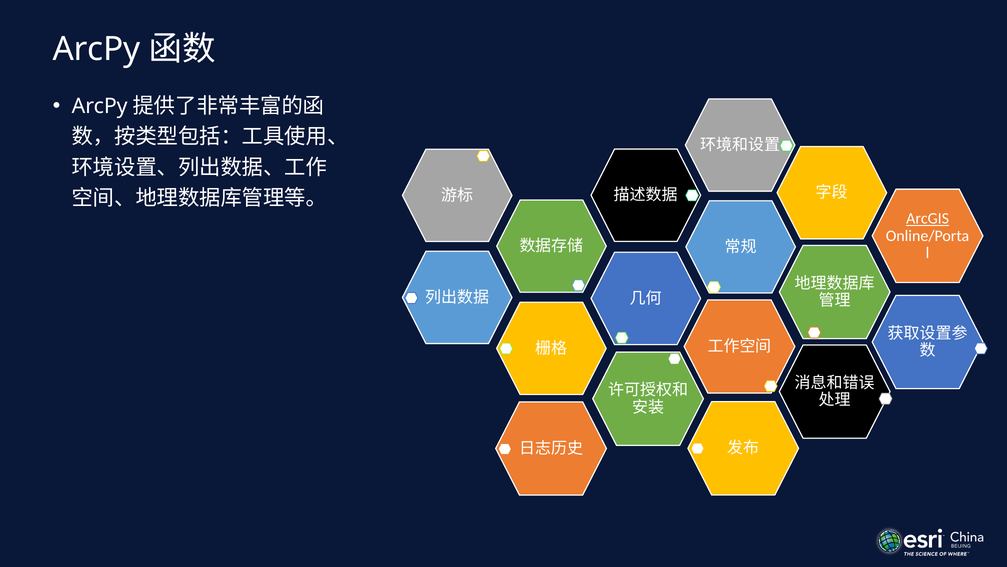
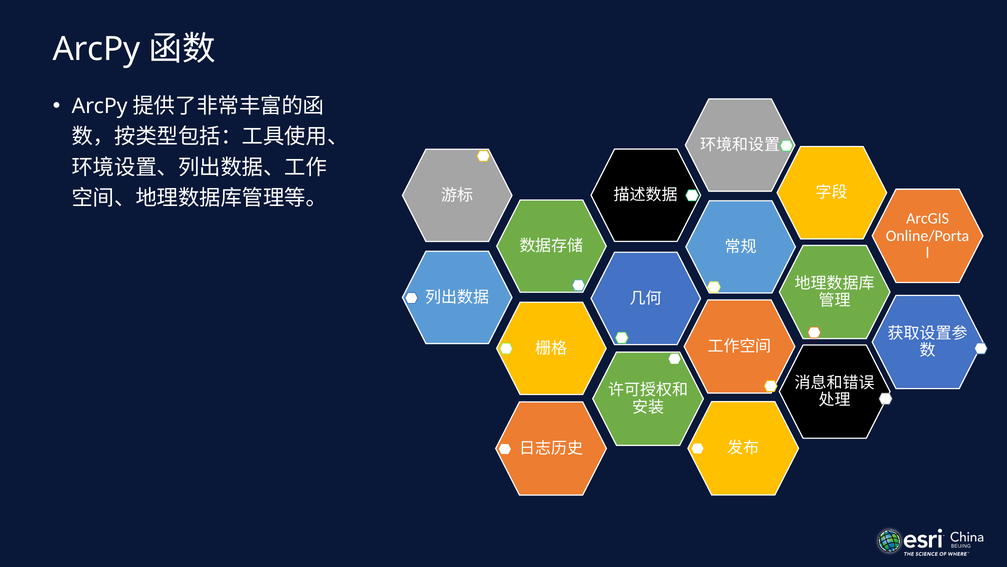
ArcGIS underline: present -> none (928, 218)
